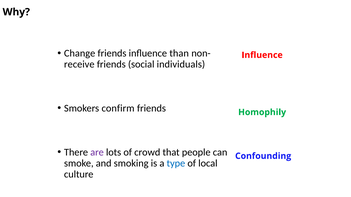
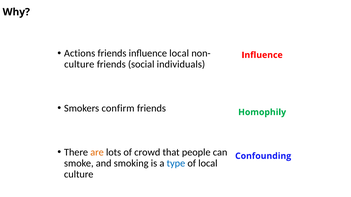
Change: Change -> Actions (80, 53)
influence than: than -> local (179, 53)
receive: receive -> culture (79, 64)
are colour: purple -> orange (97, 153)
